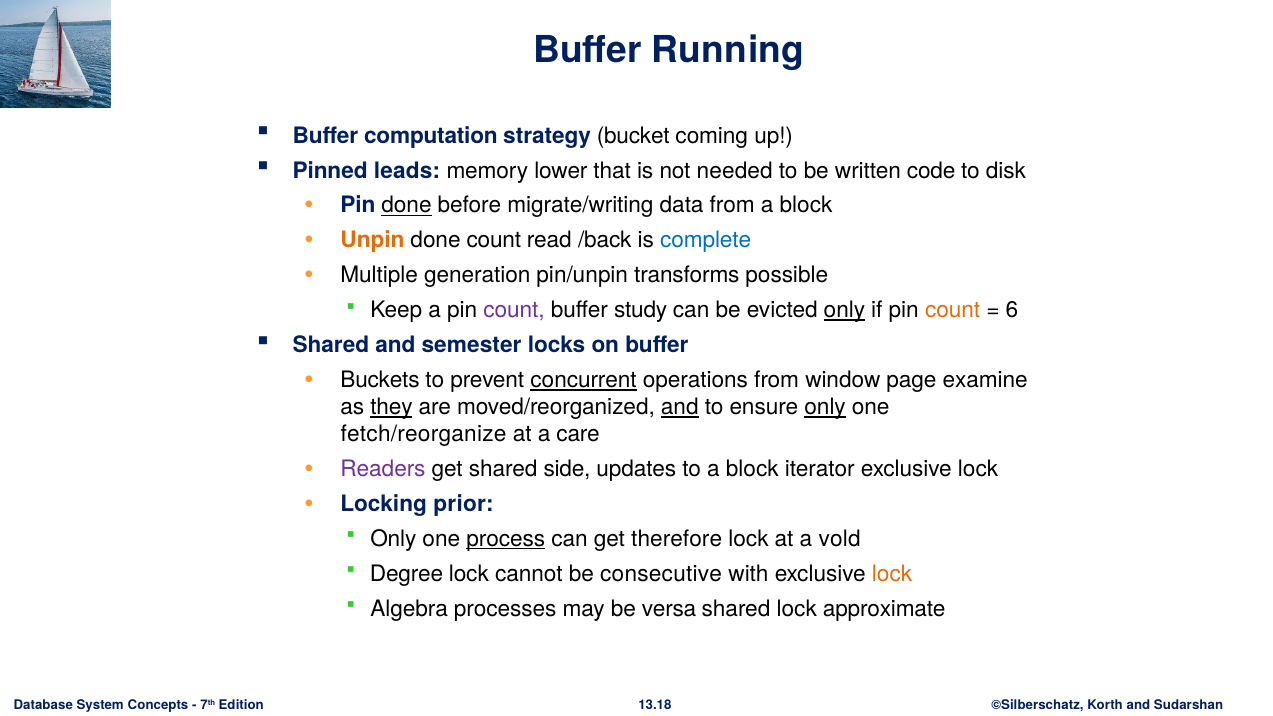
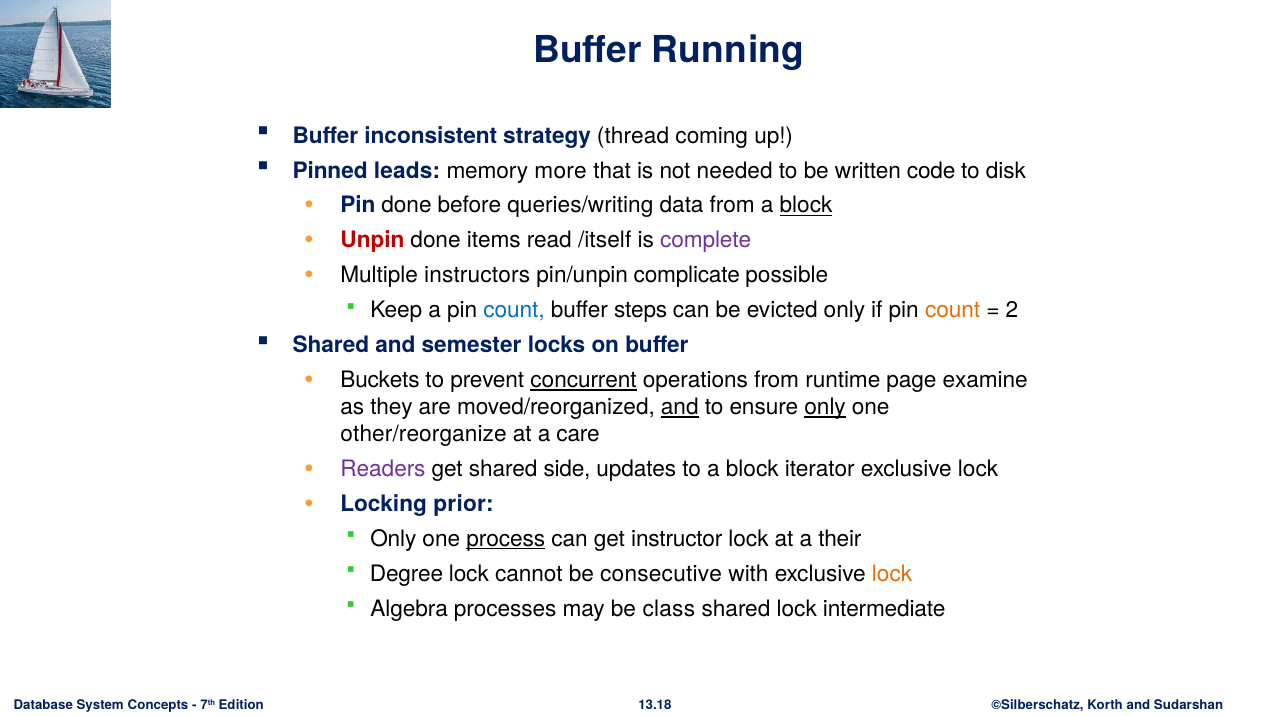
computation: computation -> inconsistent (431, 136)
bucket: bucket -> thread (633, 136)
lower: lower -> more (561, 171)
done underline: present -> none (407, 206)
migrate/writing: migrate/writing -> queries/writing (580, 206)
block underline: none -> present (806, 206)
Unpin colour: orange -> red (372, 240)
done count: count -> items (494, 240)
/back: /back -> /itself (605, 240)
complete colour: blue -> purple (706, 240)
generation: generation -> instructors (477, 275)
transforms: transforms -> complicate (687, 275)
count colour: purple -> blue (514, 310)
study: study -> steps (641, 310)
only underline: present -> none (844, 310)
6: 6 -> 2 (1012, 310)
window: window -> runtime (843, 380)
they underline: present -> none (392, 407)
fetch/reorganize: fetch/reorganize -> other/reorganize (424, 434)
therefore: therefore -> instructor (677, 539)
vold: vold -> their (840, 539)
versa: versa -> class (669, 609)
approximate: approximate -> intermediate (884, 609)
